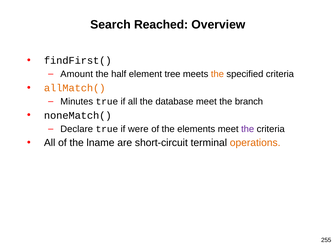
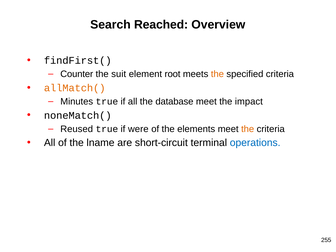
Amount: Amount -> Counter (77, 74)
half: half -> suit (119, 74)
tree: tree -> root (173, 74)
branch: branch -> impact (249, 102)
Declare: Declare -> Reused (77, 129)
the colour: purple -> orange (248, 129)
operations colour: orange -> blue (255, 143)
